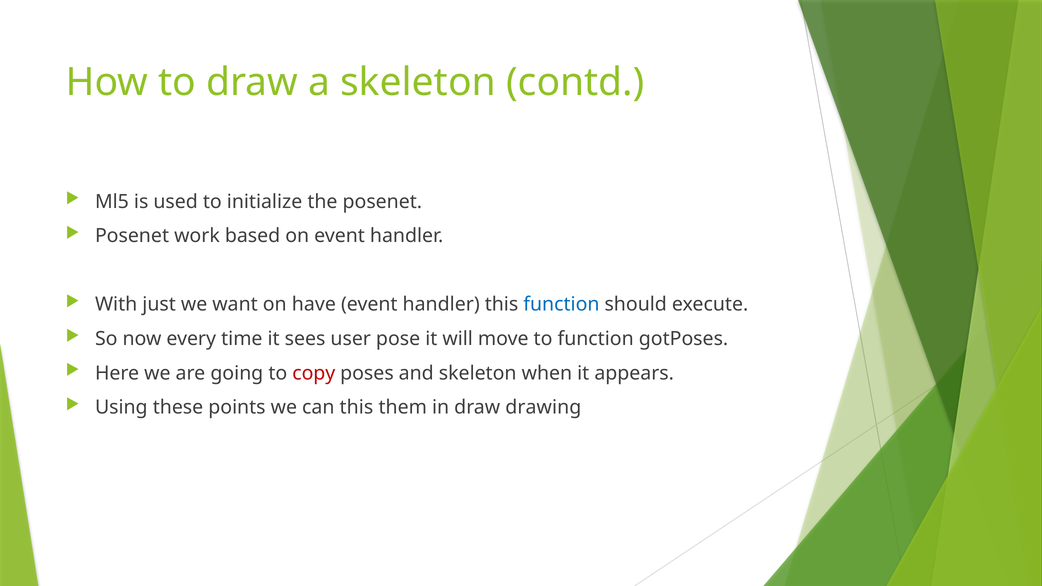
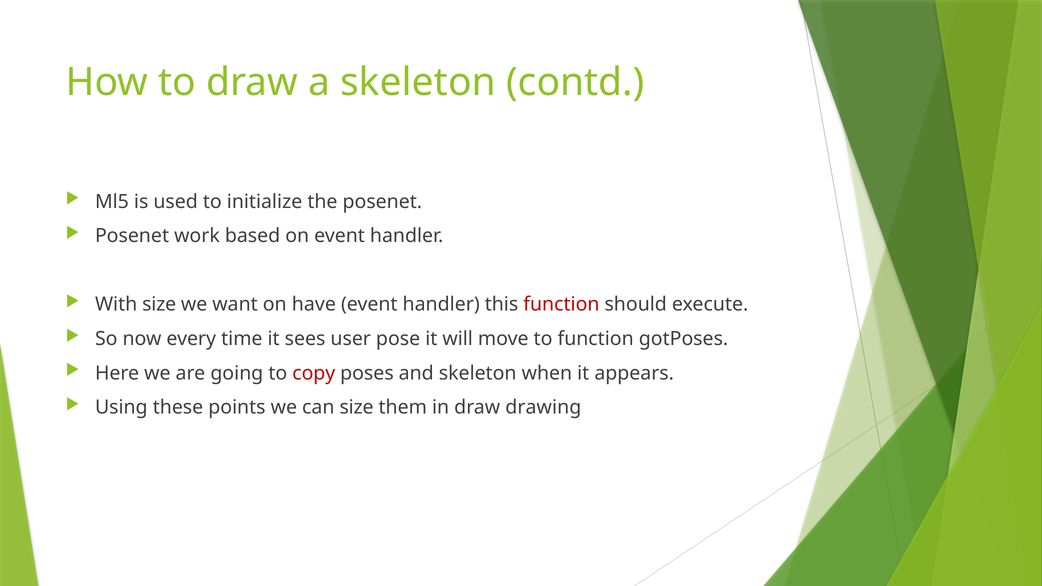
With just: just -> size (159, 305)
function colour: blue -> red (561, 305)
can this: this -> size (357, 407)
